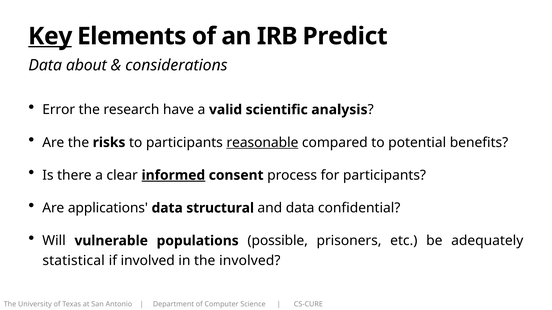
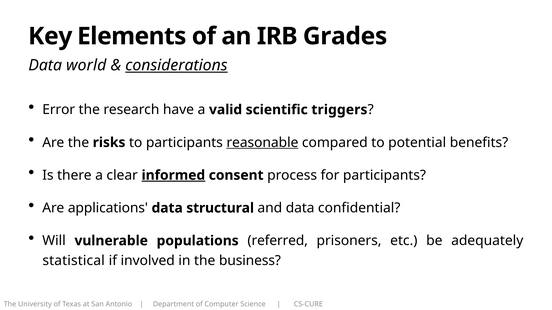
Key underline: present -> none (50, 36)
Predict: Predict -> Grades (345, 36)
about: about -> world (86, 65)
considerations underline: none -> present (176, 65)
analysis: analysis -> triggers (339, 110)
possible: possible -> referred (278, 241)
the involved: involved -> business (250, 261)
